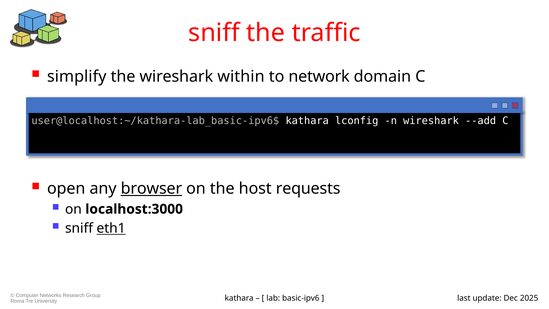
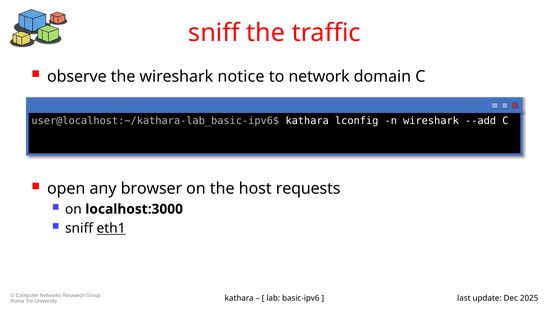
simplify: simplify -> observe (77, 76)
within: within -> notice (241, 76)
browser underline: present -> none (151, 189)
